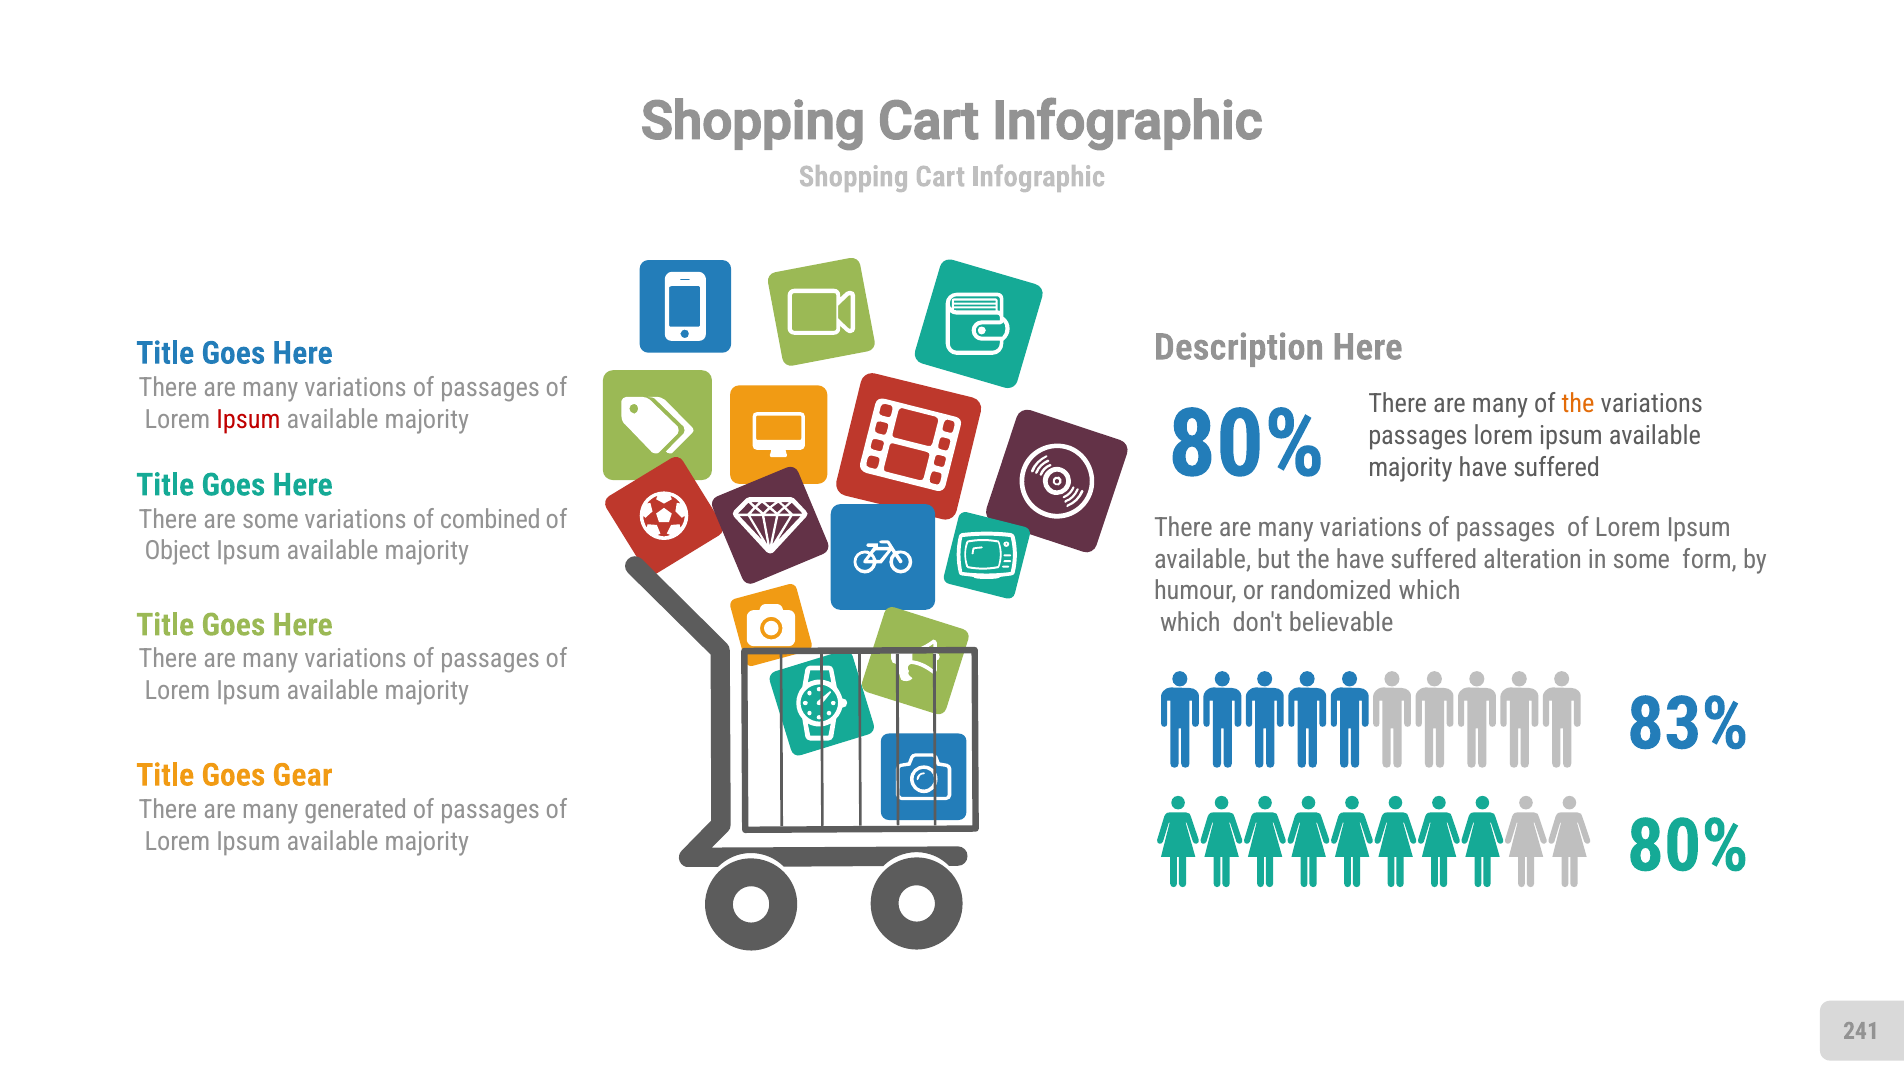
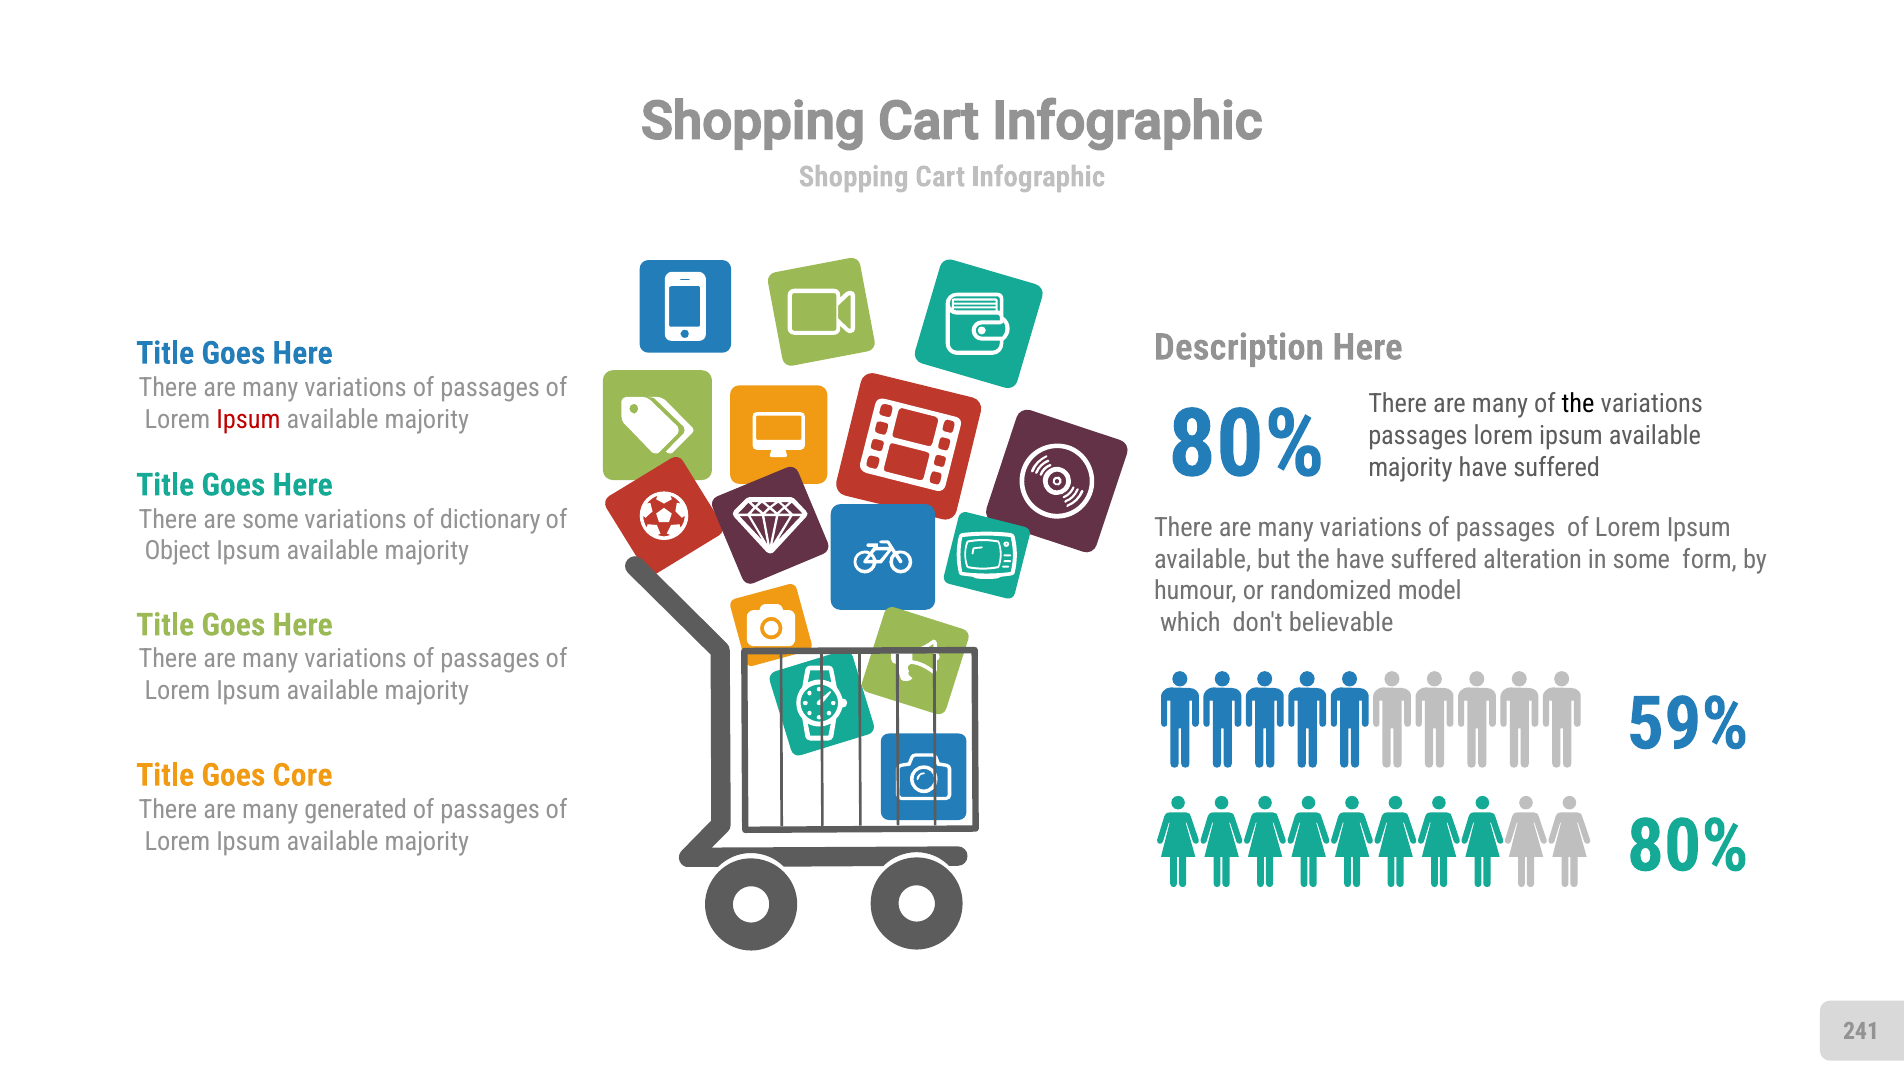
the colour: orange -> black (1578, 404)
combined: combined -> dictionary (490, 519)
randomized which: which -> model (1430, 591)
83%: 83% -> 59% (1688, 724)
Gear: Gear -> Core (303, 775)
